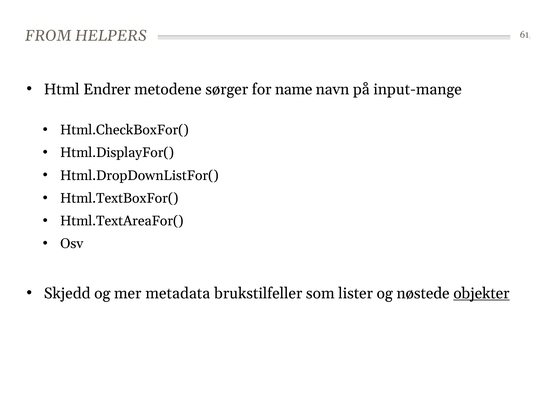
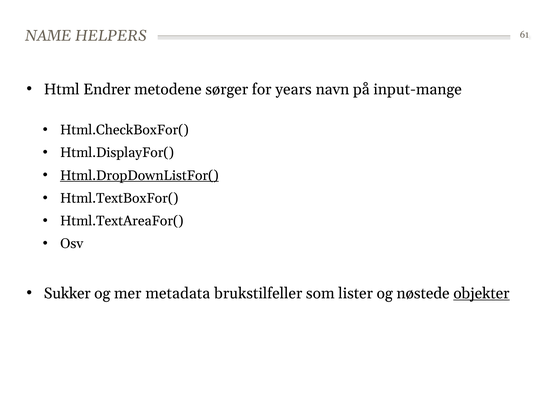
FROM: FROM -> NAME (48, 36)
name: name -> years (294, 90)
Html.DropDownListFor( underline: none -> present (139, 176)
Skjedd: Skjedd -> Sukker (67, 294)
